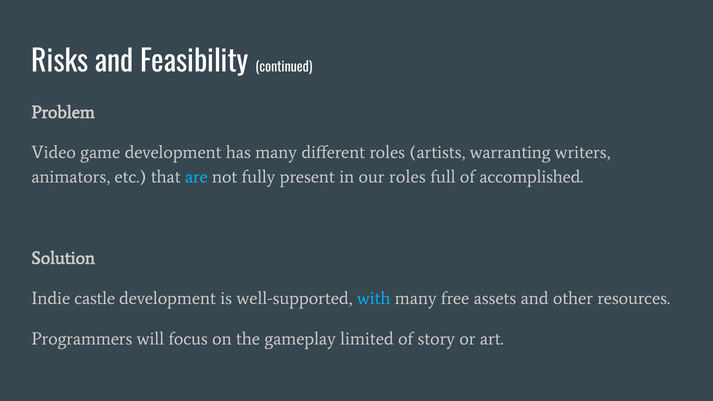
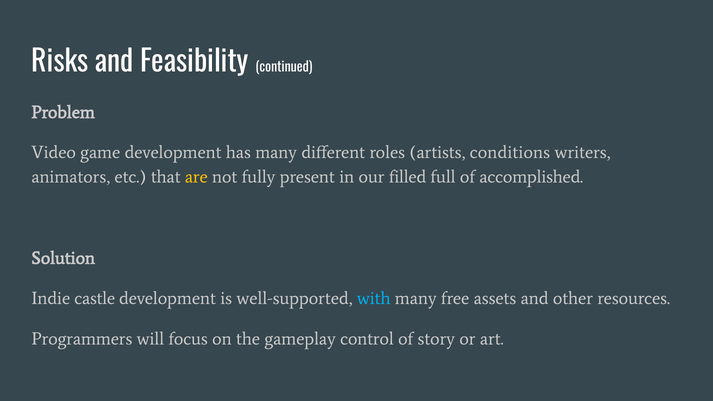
warranting: warranting -> conditions (510, 153)
are colour: light blue -> yellow (196, 177)
our roles: roles -> filled (408, 177)
limited: limited -> control (367, 339)
